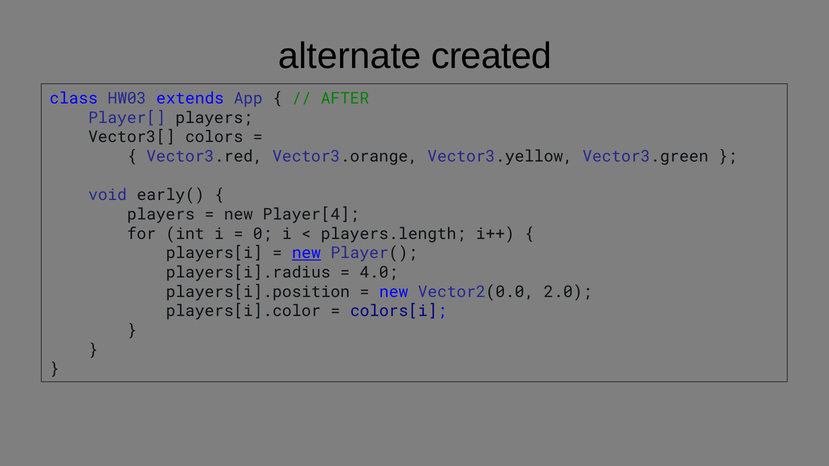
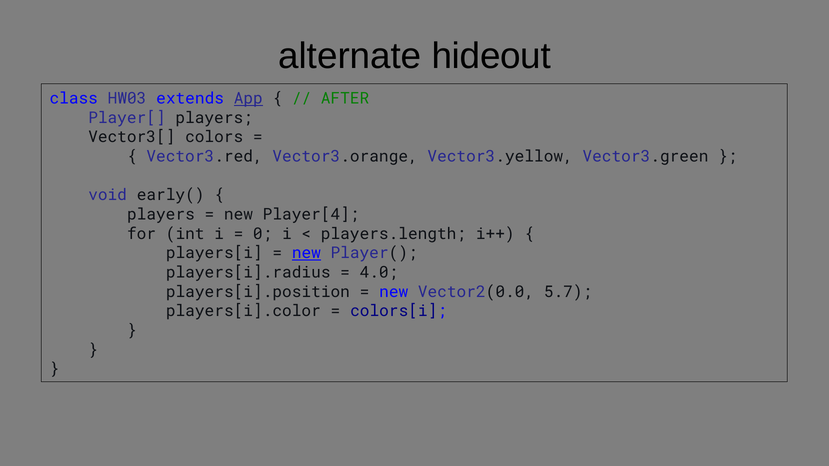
created: created -> hideout (491, 56)
App underline: none -> present (248, 98)
2.0: 2.0 -> 5.7 (568, 292)
